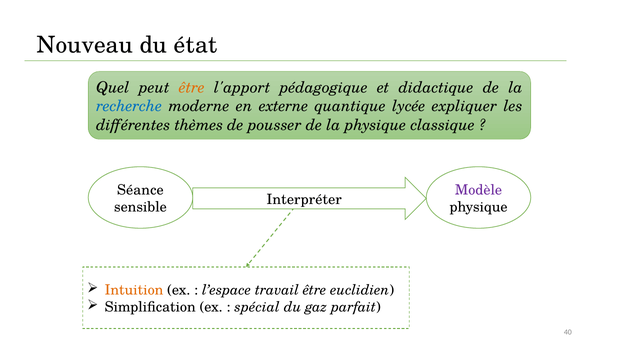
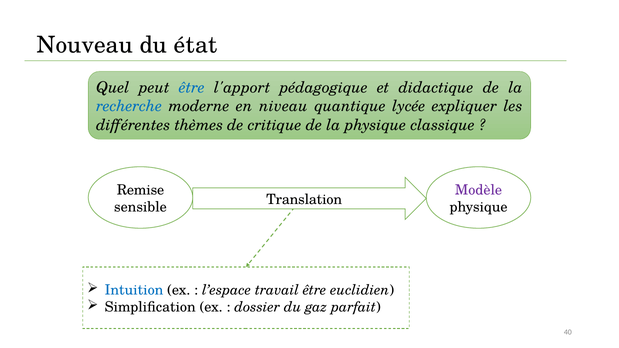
être colour: orange -> blue (192, 88)
externe: externe -> niveau (283, 106)
pousser: pousser -> critique (275, 125)
Séance: Séance -> Remise (140, 190)
Interpréter: Interpréter -> Translation (304, 199)
Intuition colour: orange -> blue (134, 290)
spécial: spécial -> dossier (257, 307)
